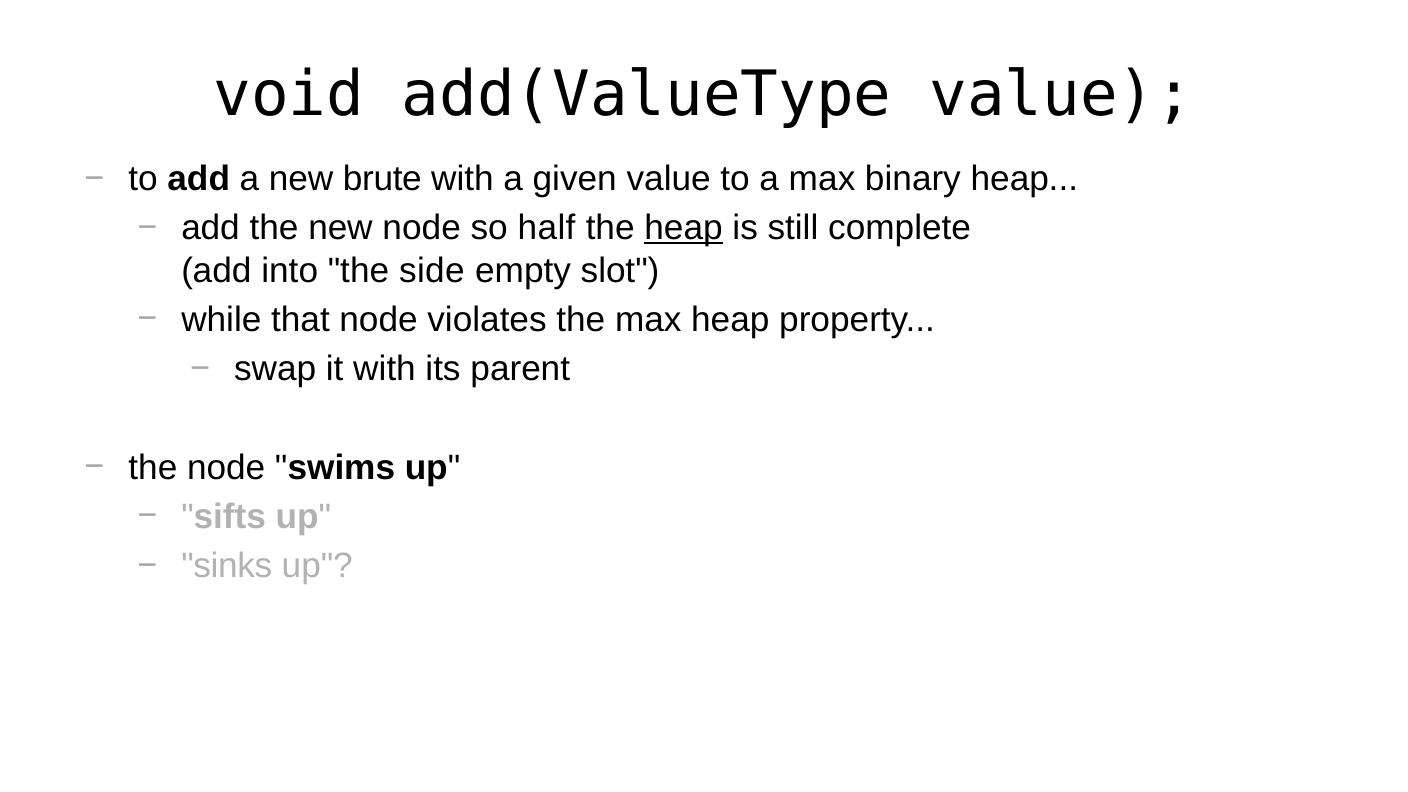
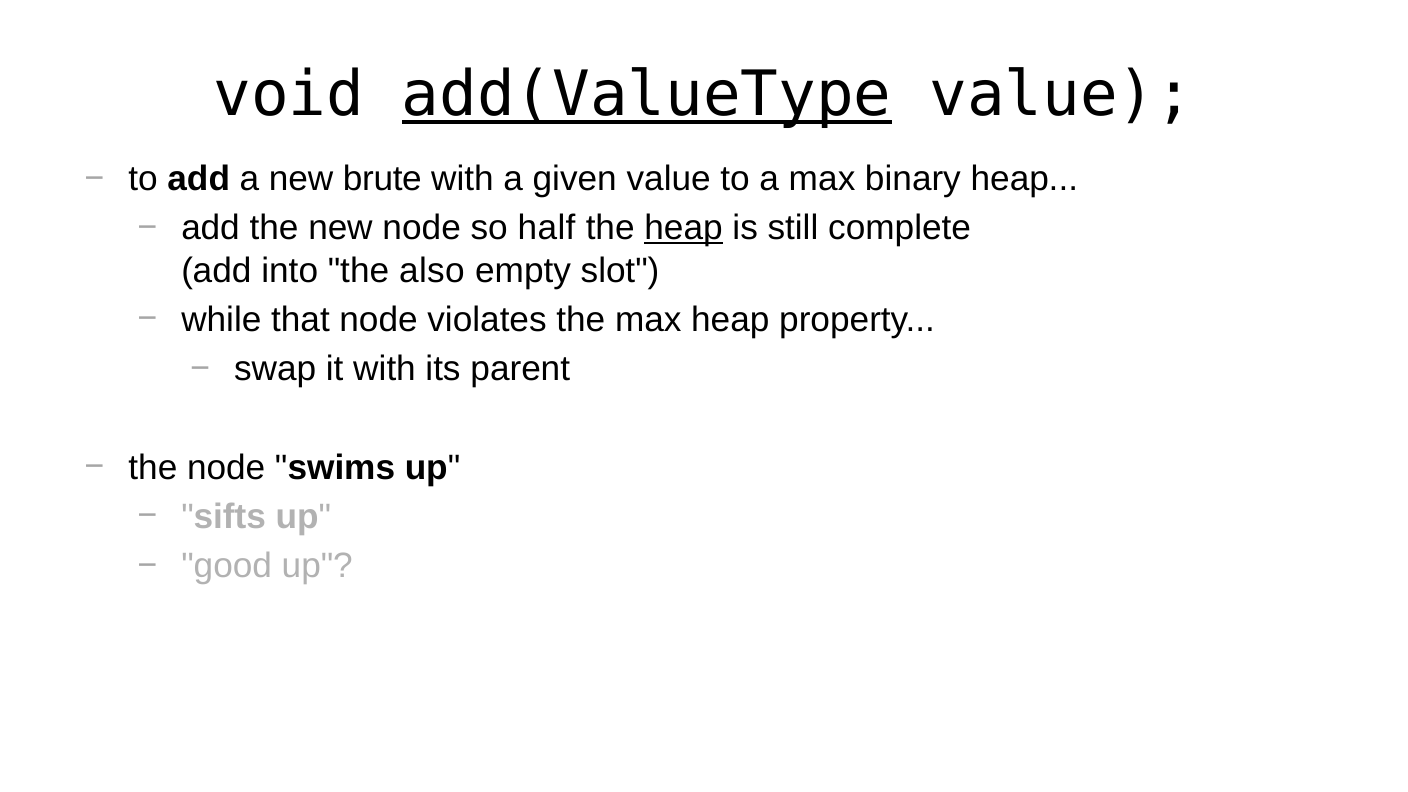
add(ValueType underline: none -> present (647, 95)
side: side -> also (432, 270)
sinks: sinks -> good (227, 566)
